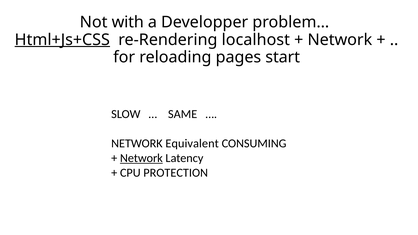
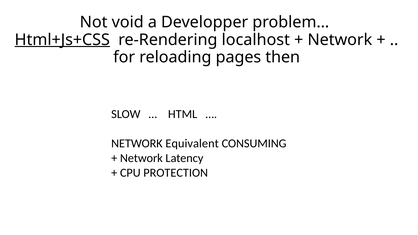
with: with -> void (128, 22)
start: start -> then (283, 57)
SAME: SAME -> HTML (183, 114)
Network underline: present -> none (141, 158)
